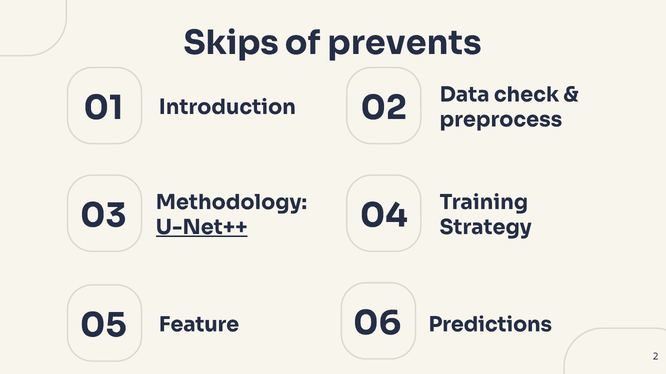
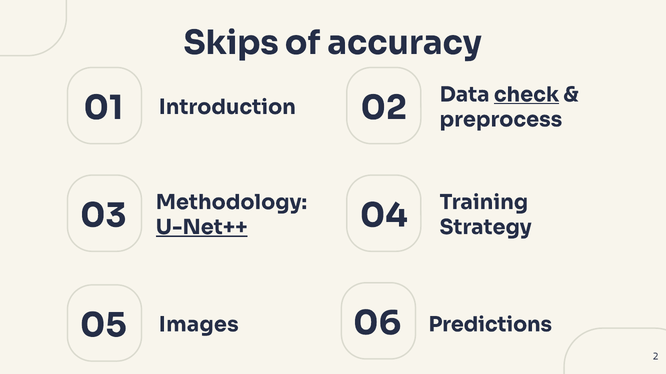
prevents: prevents -> accuracy (405, 43)
check underline: none -> present (527, 95)
Feature: Feature -> Images (199, 325)
